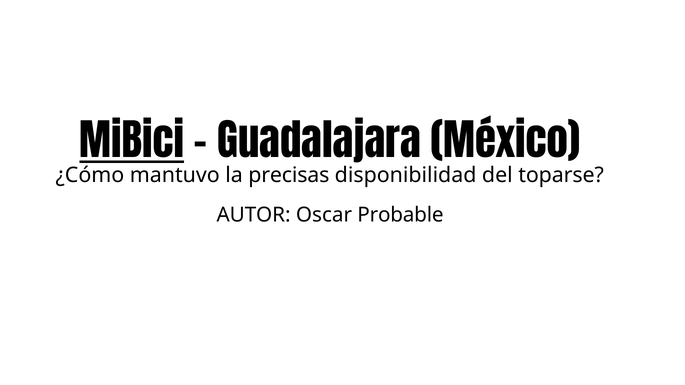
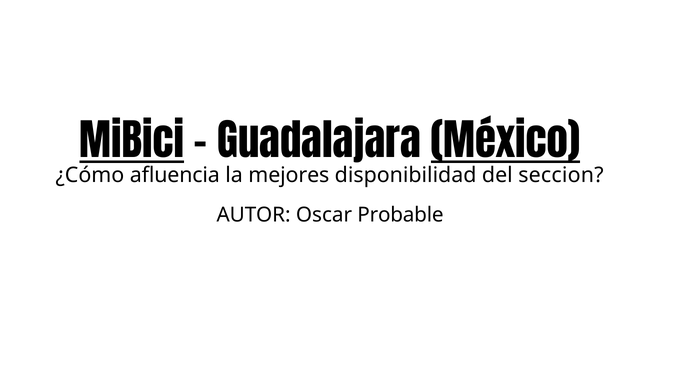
México underline: none -> present (506, 143)
mantuvo: mantuvo -> afluencia (175, 175)
precisas: precisas -> mejores (289, 175)
toparse: toparse -> seccion (561, 175)
